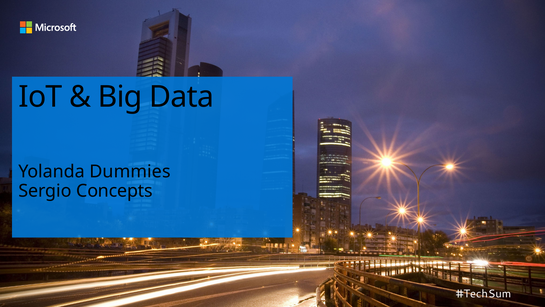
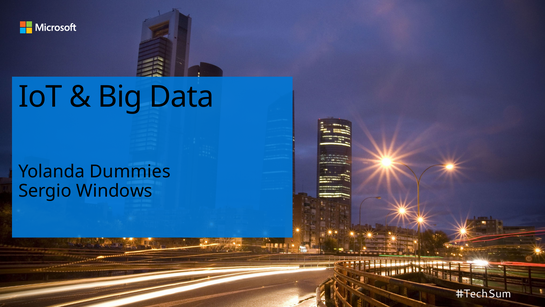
Concepts: Concepts -> Windows (114, 191)
